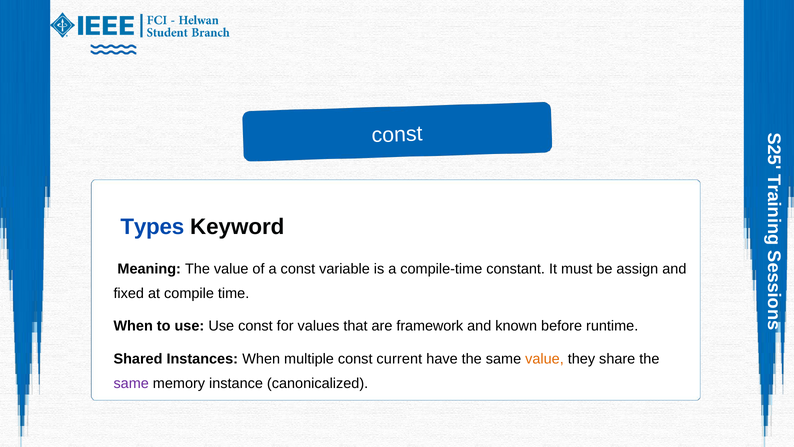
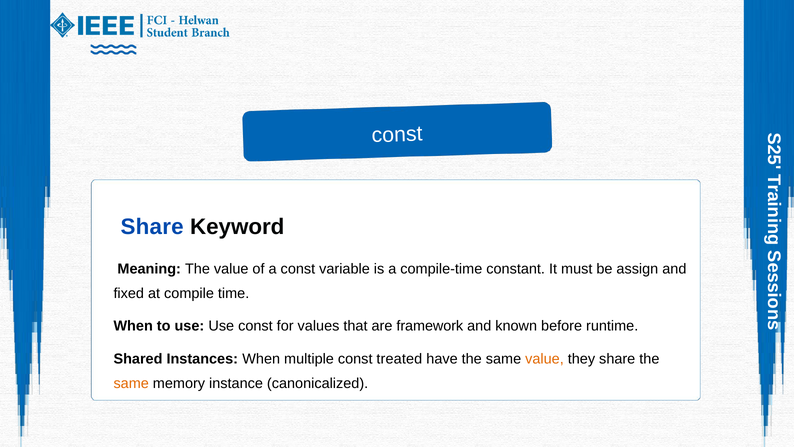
Types: Types -> Share (152, 227)
current: current -> treated (399, 359)
same colour: purple -> orange (131, 383)
